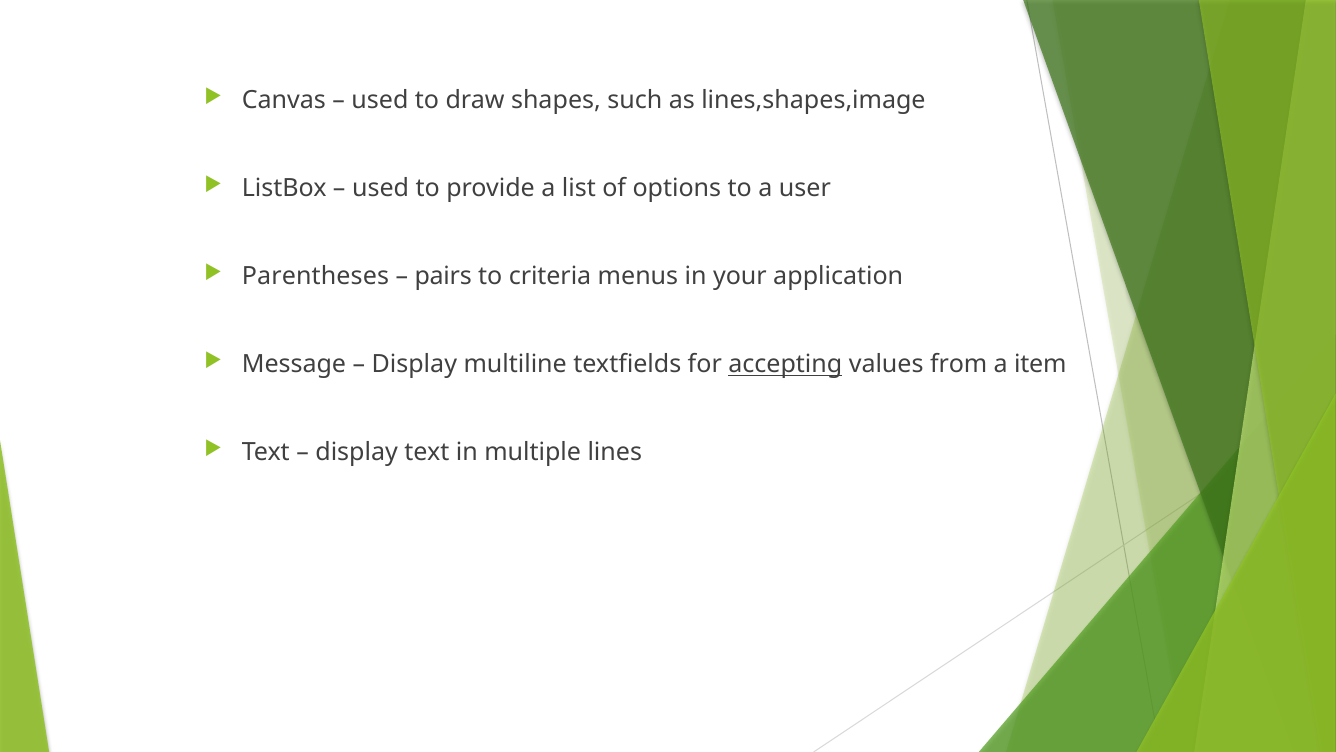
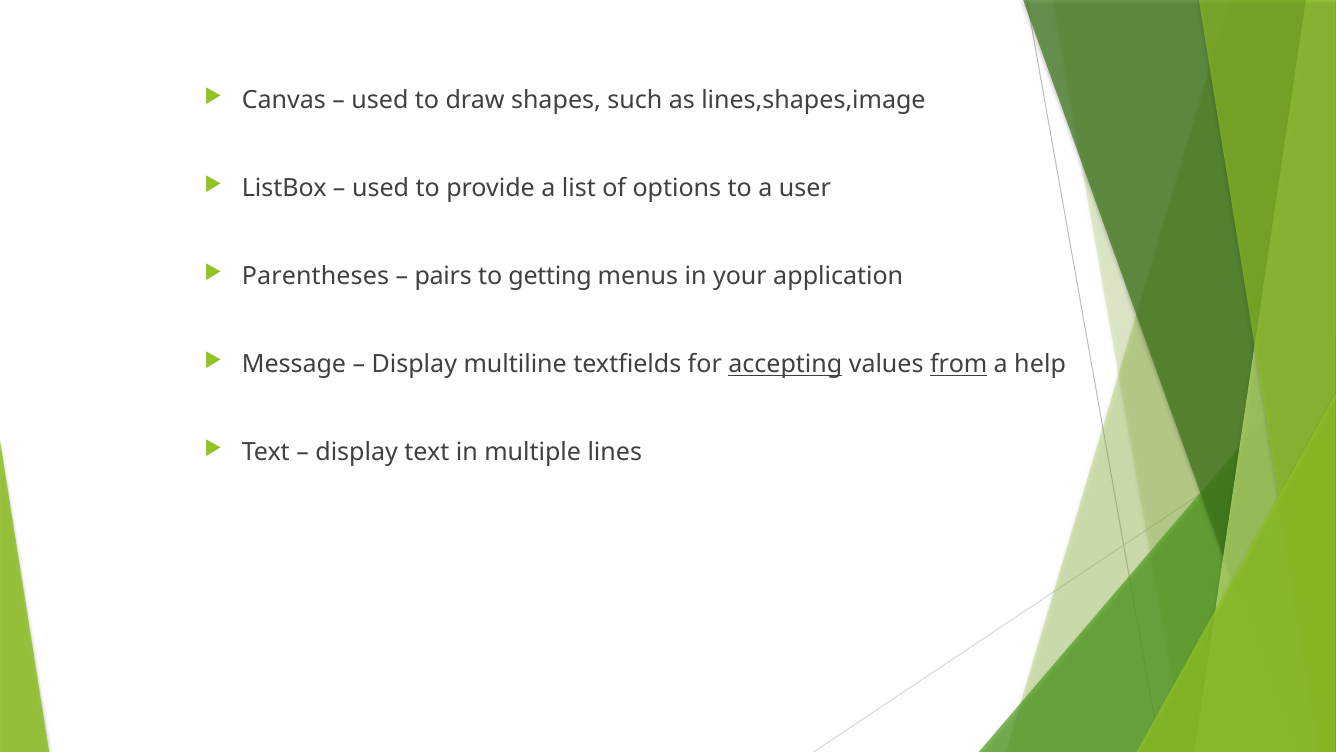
criteria: criteria -> getting (550, 276)
from underline: none -> present (959, 364)
item: item -> help (1040, 364)
